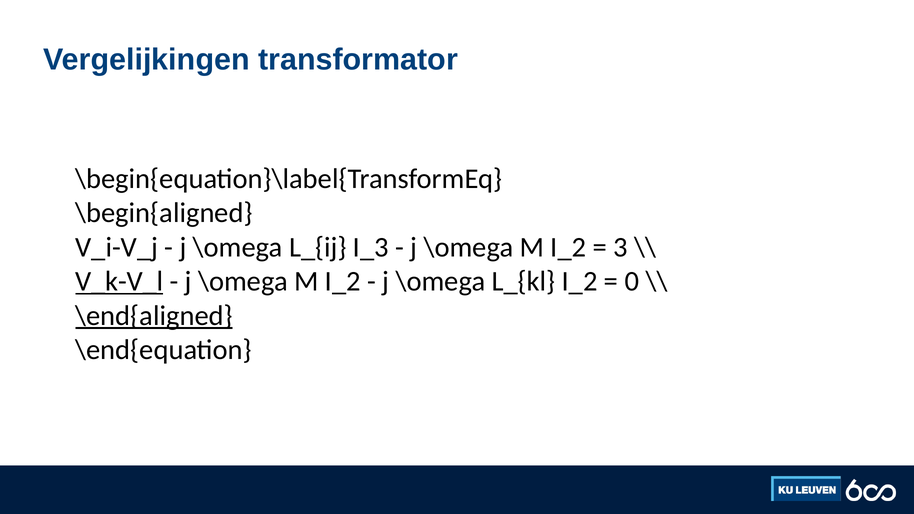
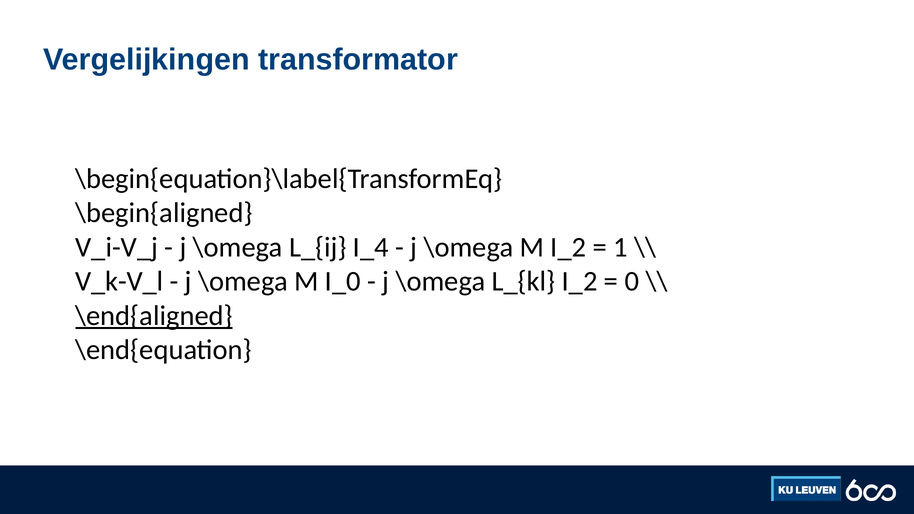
I_3: I_3 -> I_4 (371, 247)
3: 3 -> 1 (621, 247)
V_k-V_l underline: present -> none (119, 282)
I_2: I_2 -> I_0 (343, 282)
